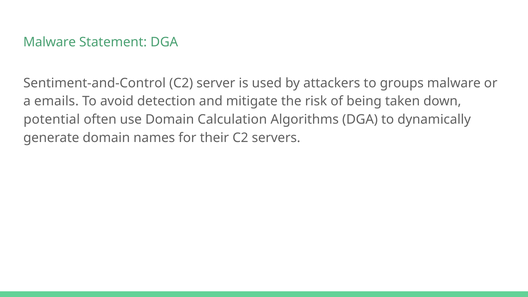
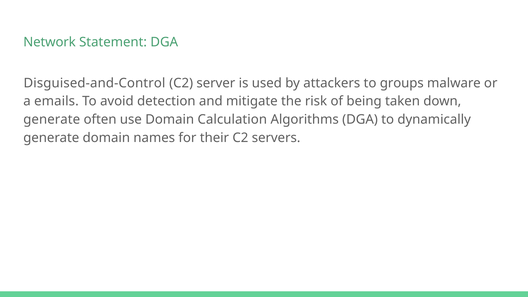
Malware: Malware -> Network (50, 42)
Sentiment-and-Control: Sentiment-and-Control -> Disguised-and-Control (94, 83)
potential: potential -> generate (52, 119)
